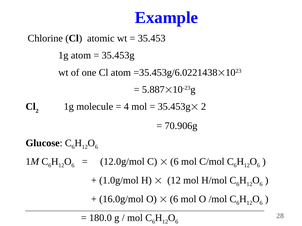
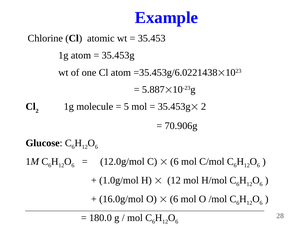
4: 4 -> 5 (126, 107)
